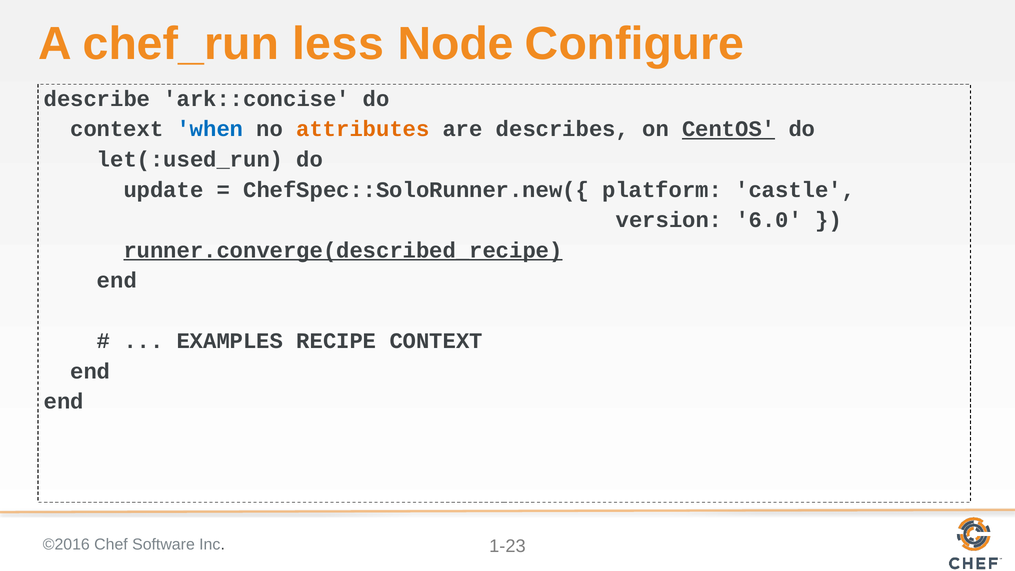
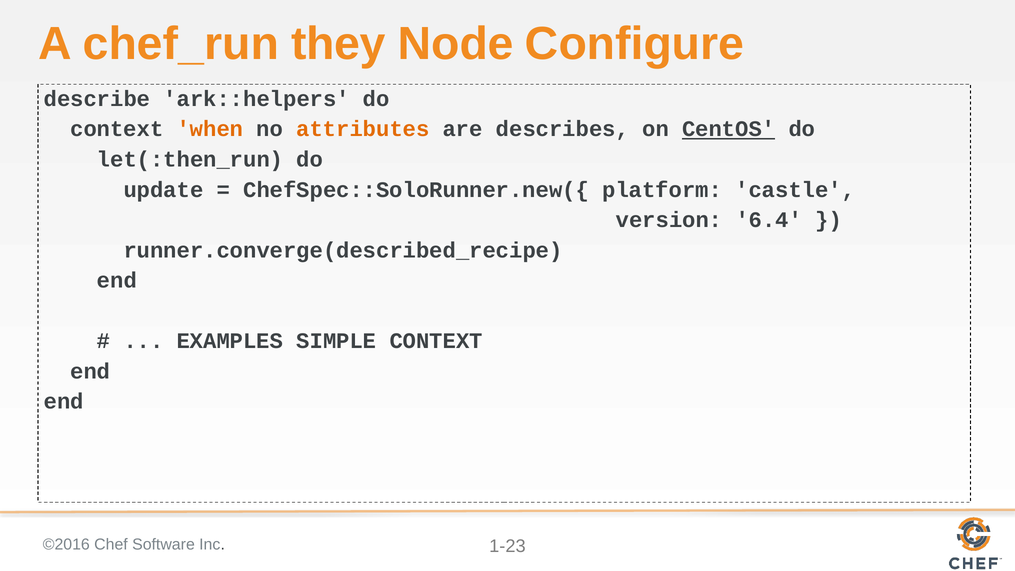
less: less -> they (338, 44)
ark::concise: ark::concise -> ark::helpers (257, 99)
when colour: blue -> orange (210, 129)
let(:used_run: let(:used_run -> let(:then_run (190, 159)
6.0: 6.0 -> 6.4 (769, 220)
runner.converge(described_recipe underline: present -> none (343, 250)
RECIPE: RECIPE -> SIMPLE (336, 341)
